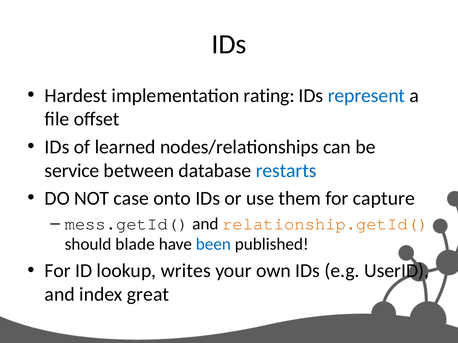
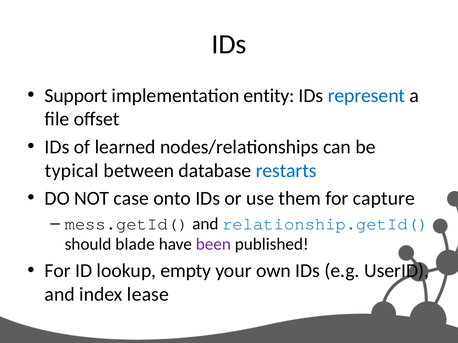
Hardest: Hardest -> Support (76, 96)
rating: rating -> entity (269, 96)
service: service -> typical (72, 171)
relationship.getId( colour: orange -> blue (325, 224)
been colour: blue -> purple (213, 245)
writes: writes -> empty (186, 271)
great: great -> lease (148, 295)
